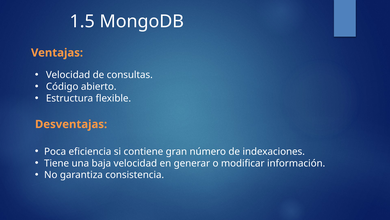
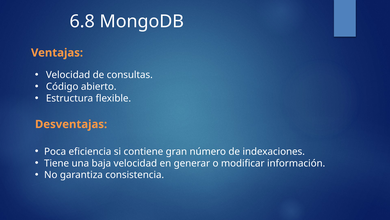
1.5: 1.5 -> 6.8 (82, 21)
